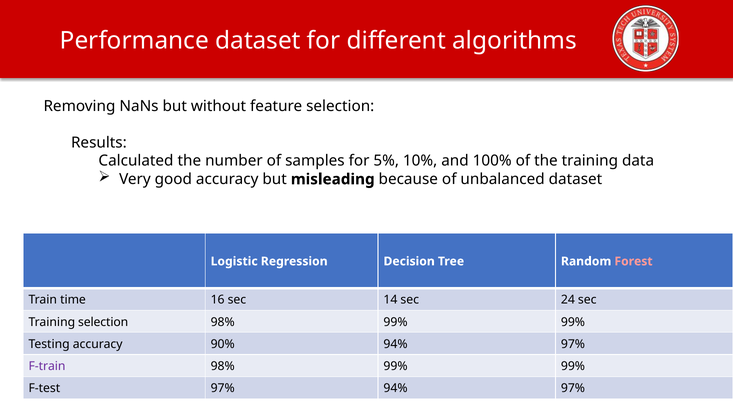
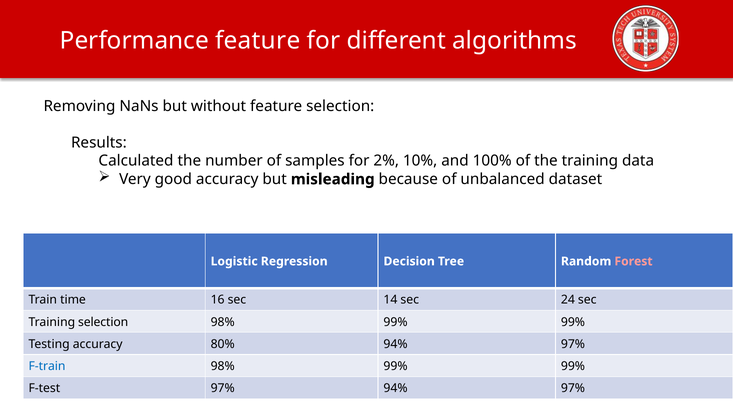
Performance dataset: dataset -> feature (258, 41)
5%: 5% -> 2% (386, 161)
90%: 90% -> 80% (223, 344)
F-train colour: purple -> blue (47, 366)
